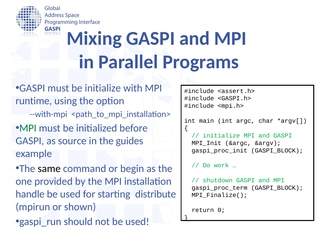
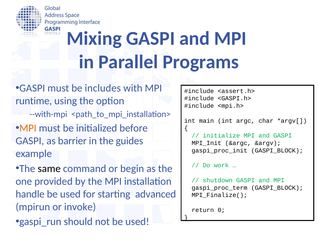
be initialize: initialize -> includes (103, 88)
MPI colour: green -> orange (28, 128)
source: source -> barrier (72, 141)
distribute: distribute -> advanced (156, 194)
shown: shown -> invoke (80, 206)
